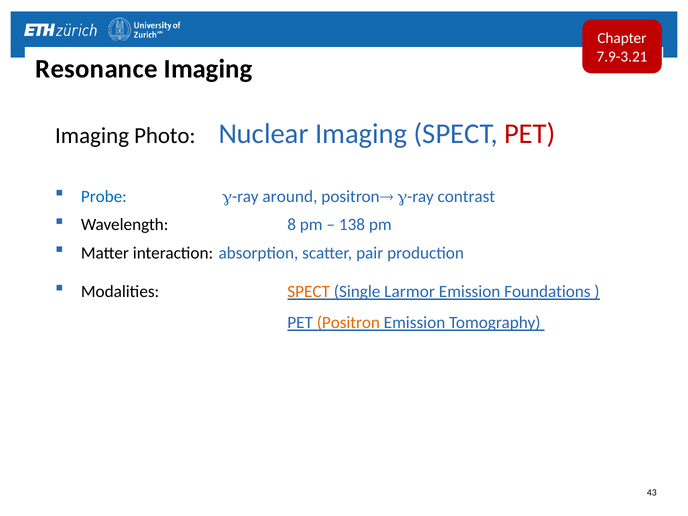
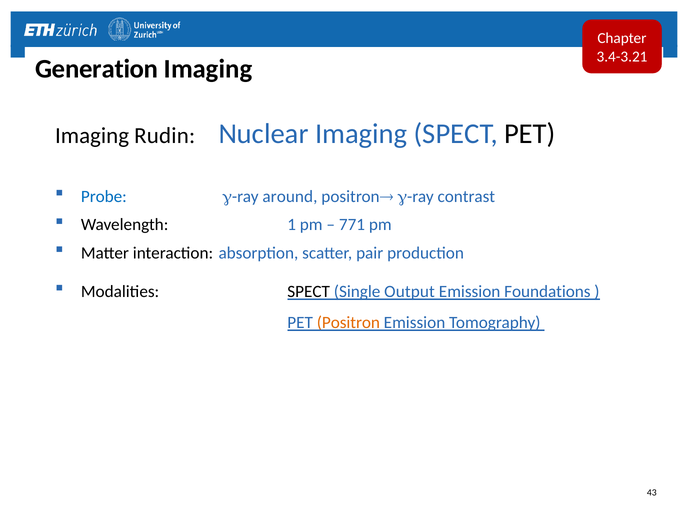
7.9-3.21: 7.9-3.21 -> 3.4-3.21 (622, 57)
Resonance: Resonance -> Generation (97, 69)
Photo: Photo -> Rudin (165, 136)
PET colour: red -> black (530, 134)
8: 8 -> 1 (292, 225)
138: 138 -> 771 (352, 225)
SPECT colour: orange -> black (309, 292)
Larmor: Larmor -> Output (410, 292)
